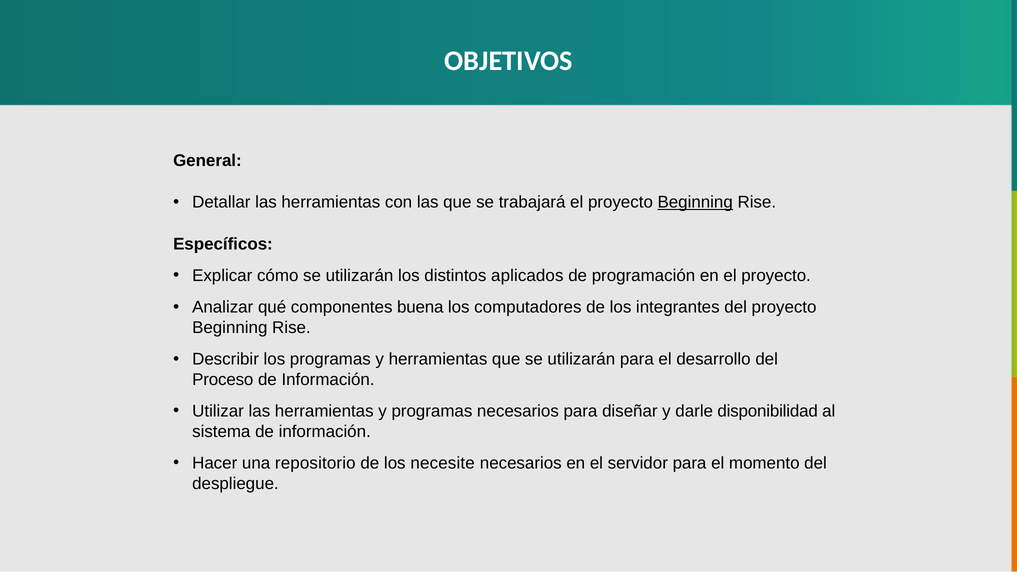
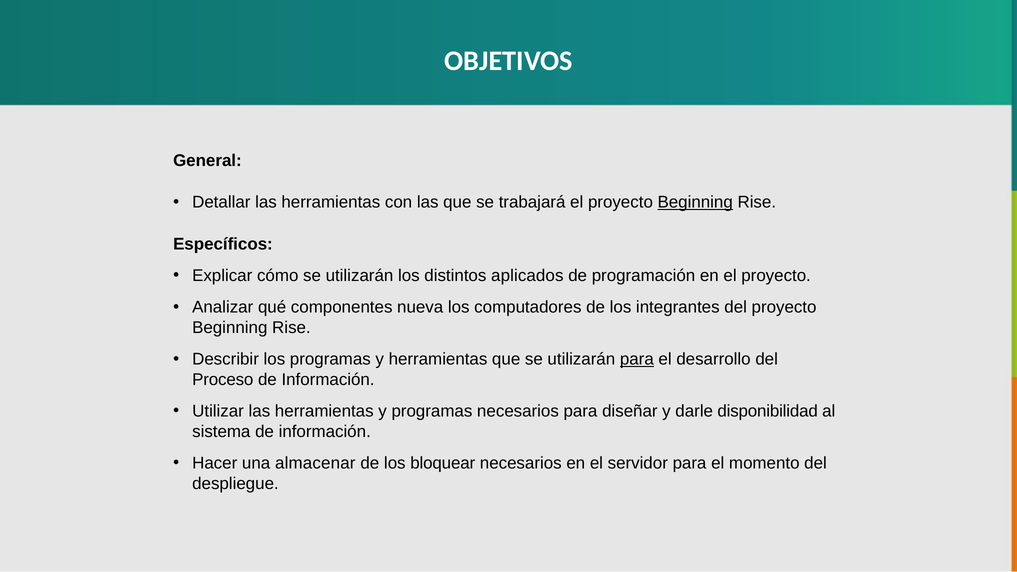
buena: buena -> nueva (420, 307)
para underline: none -> present (637, 359)
repositorio: repositorio -> almacenar (315, 463)
necesite: necesite -> bloquear (443, 463)
